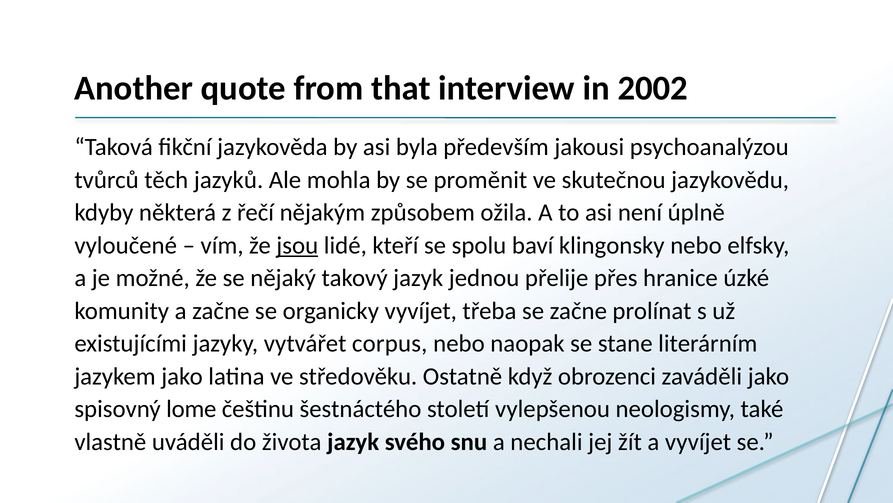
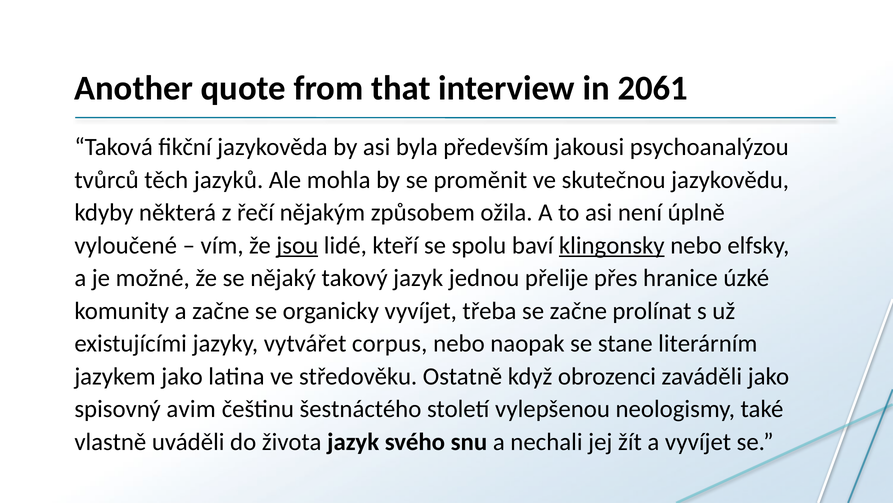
2002: 2002 -> 2061 (653, 88)
klingonsky underline: none -> present (612, 245)
lome: lome -> avim (191, 409)
